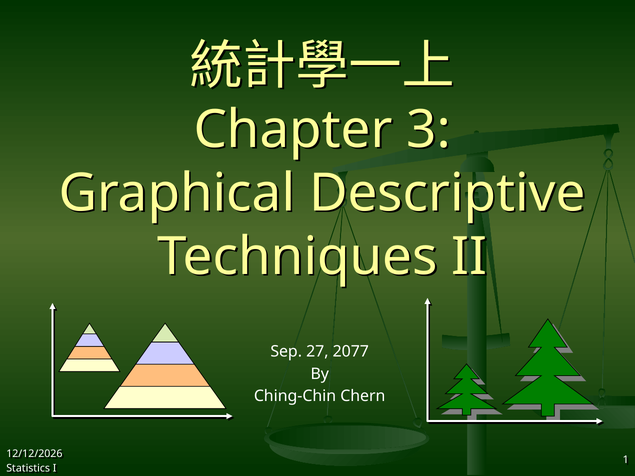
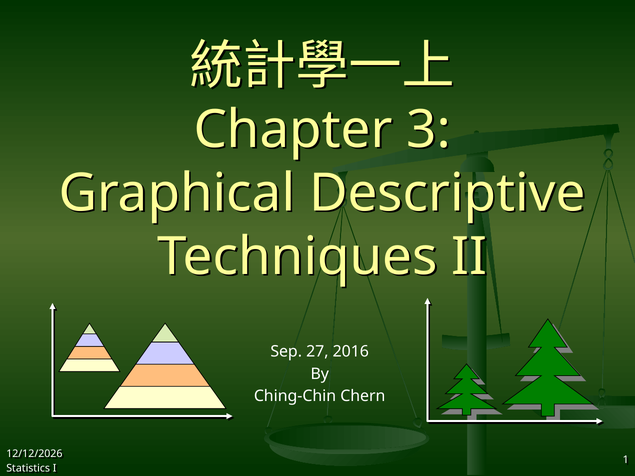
2077: 2077 -> 2016 (351, 352)
